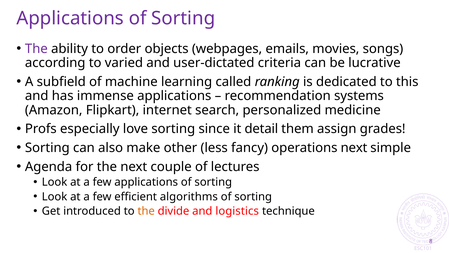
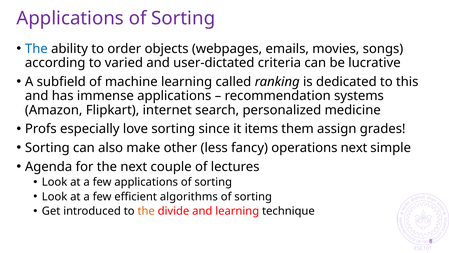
The colour: purple -> blue (36, 49)
detail: detail -> items (261, 129)
and logistics: logistics -> learning (237, 211)
